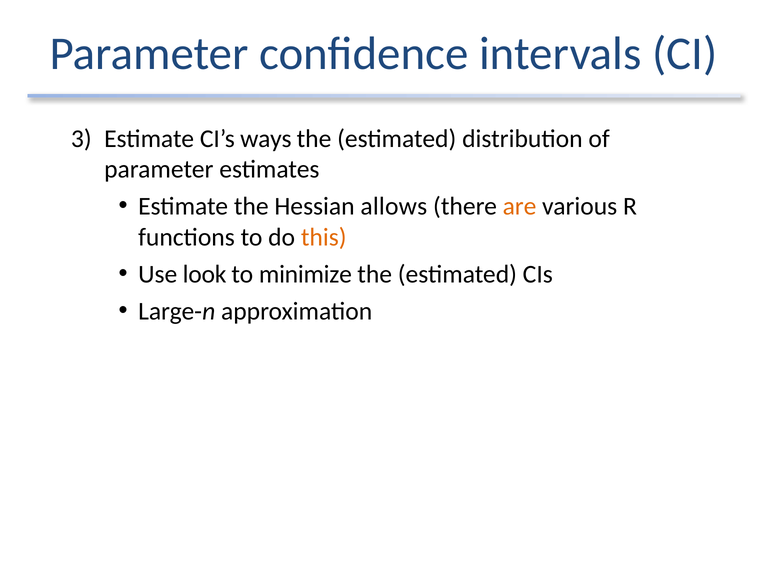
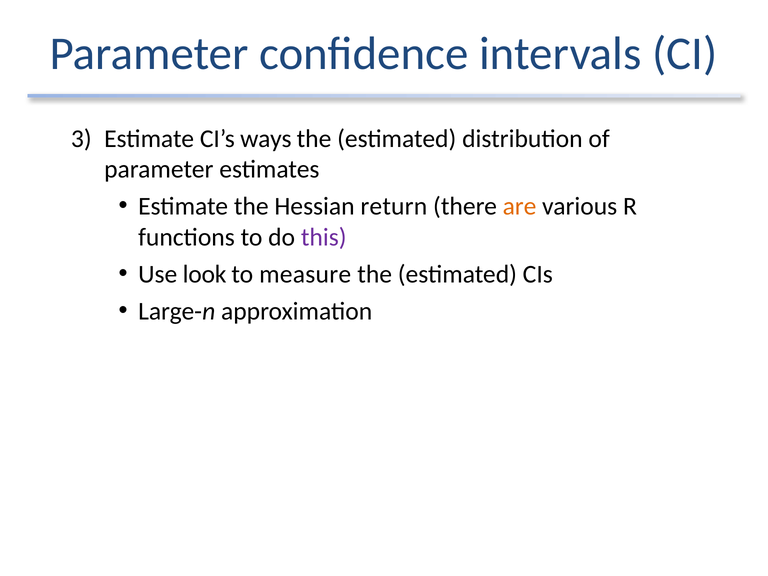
allows: allows -> return (394, 206)
this colour: orange -> purple (324, 237)
minimize: minimize -> measure (305, 274)
